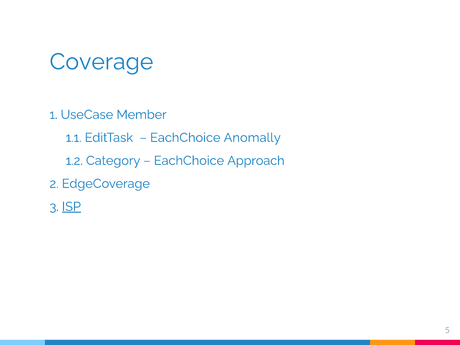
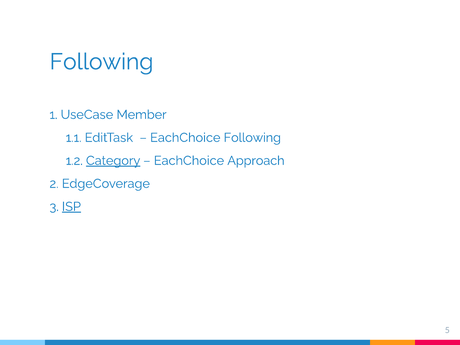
Coverage: Coverage -> Following (102, 62)
EachChoice Anomally: Anomally -> Following (252, 138)
Category underline: none -> present (113, 161)
